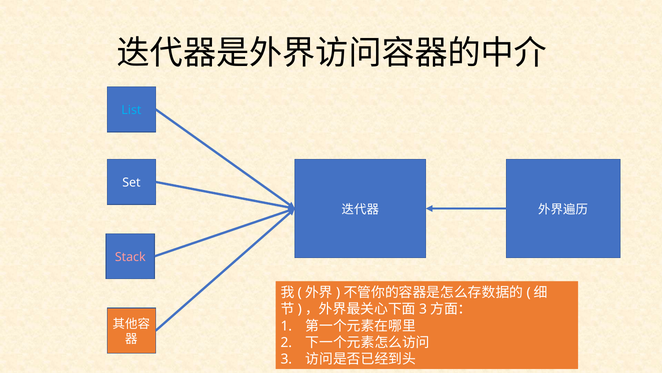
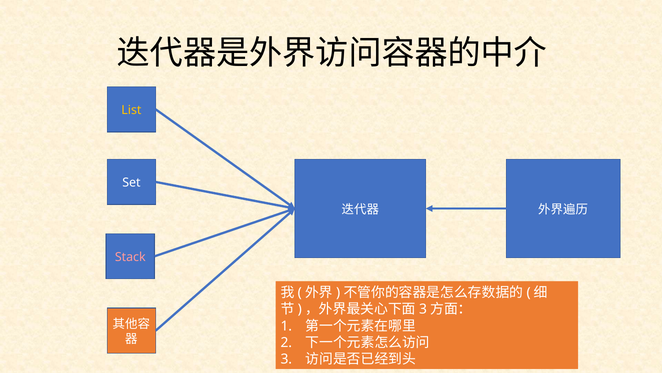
List colour: light blue -> yellow (131, 110)
